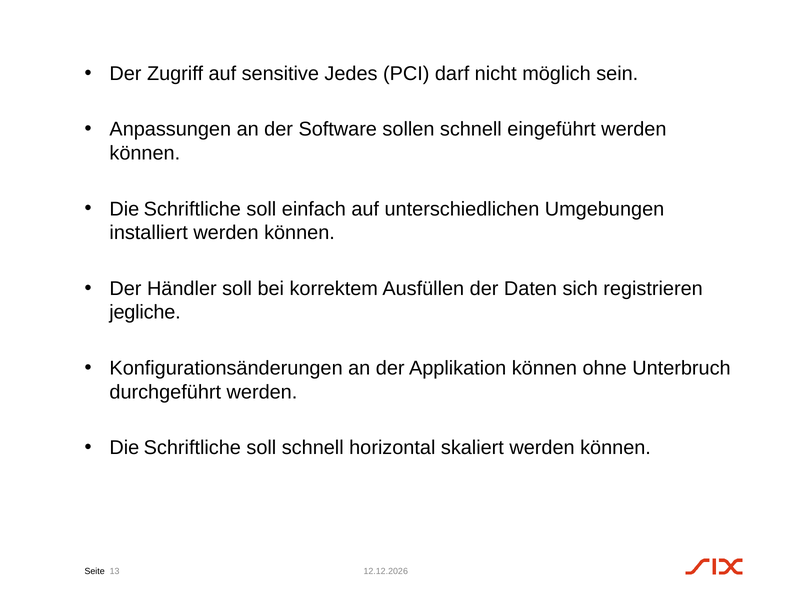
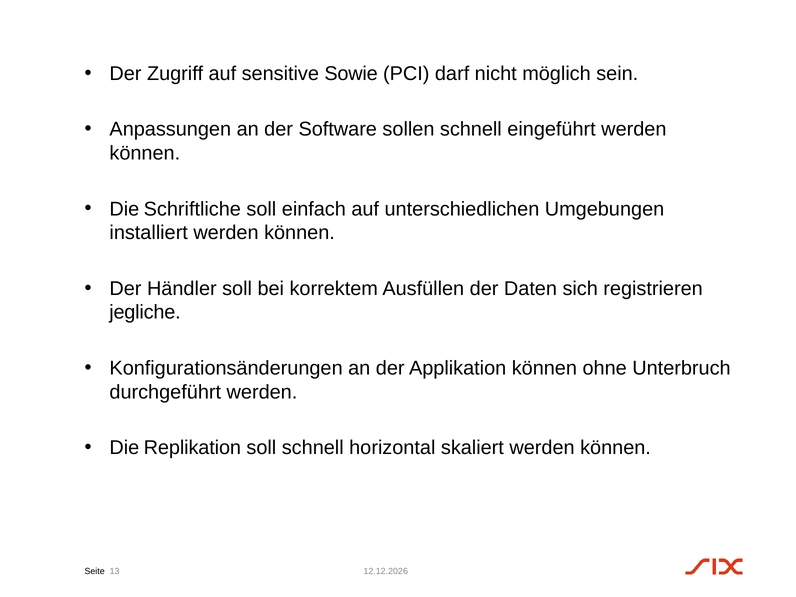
Jedes: Jedes -> Sowie (351, 74)
Schriftliche: Schriftliche -> Replikation (192, 448)
